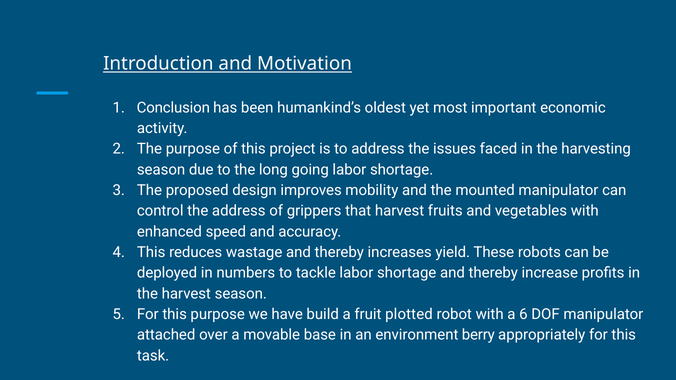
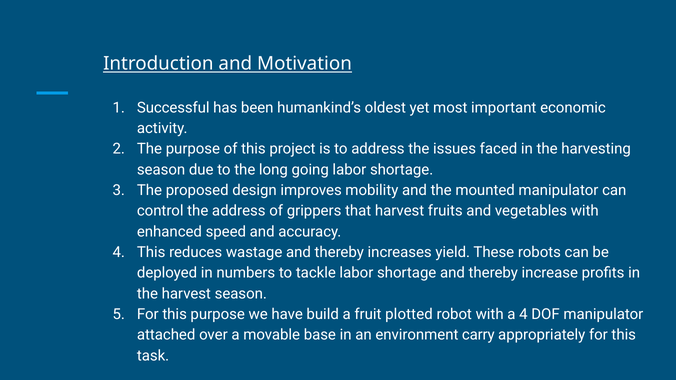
Conclusion: Conclusion -> Successful (173, 108)
a 6: 6 -> 4 (523, 315)
berry: berry -> carry (478, 335)
